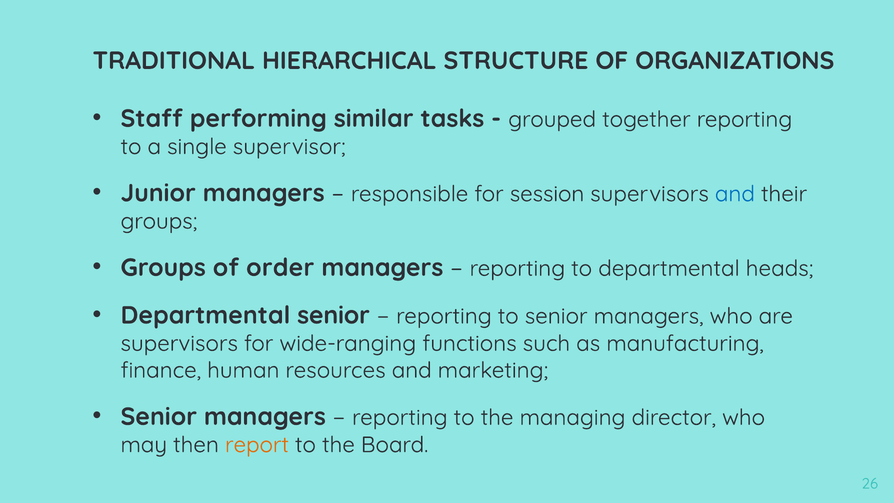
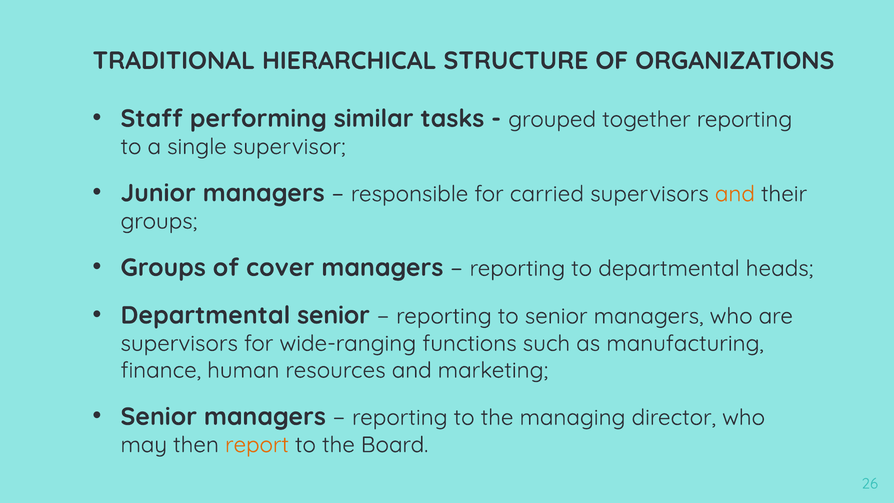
session: session -> carried (547, 194)
and colour: blue -> orange (735, 194)
order: order -> cover (280, 268)
